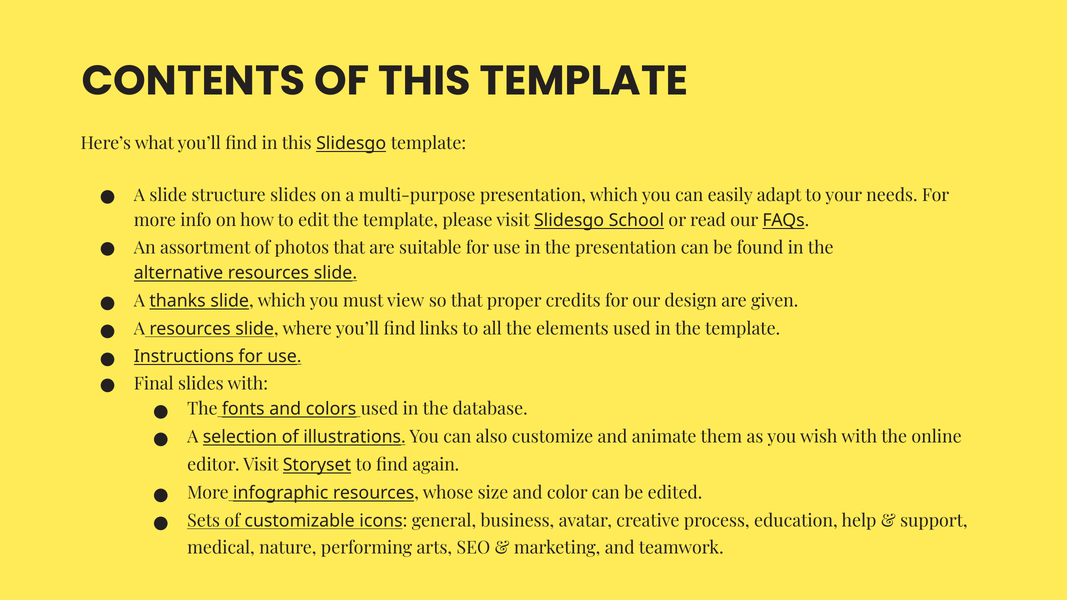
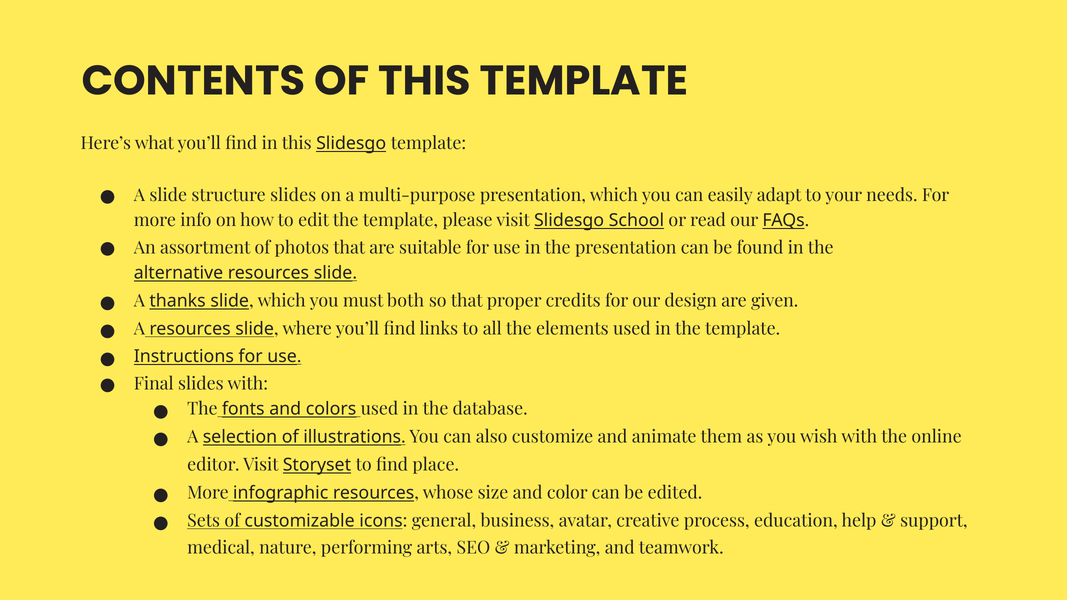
view: view -> both (406, 301)
again: again -> place (436, 465)
